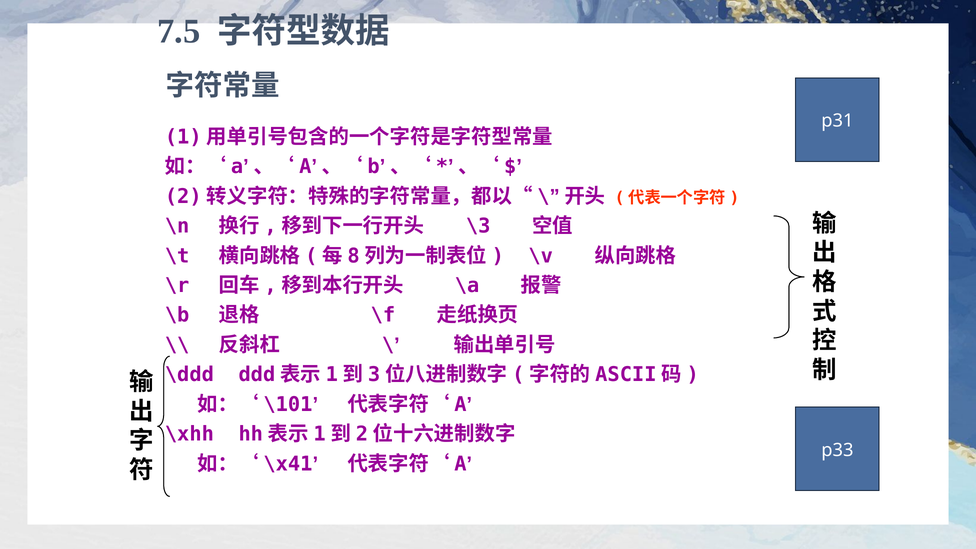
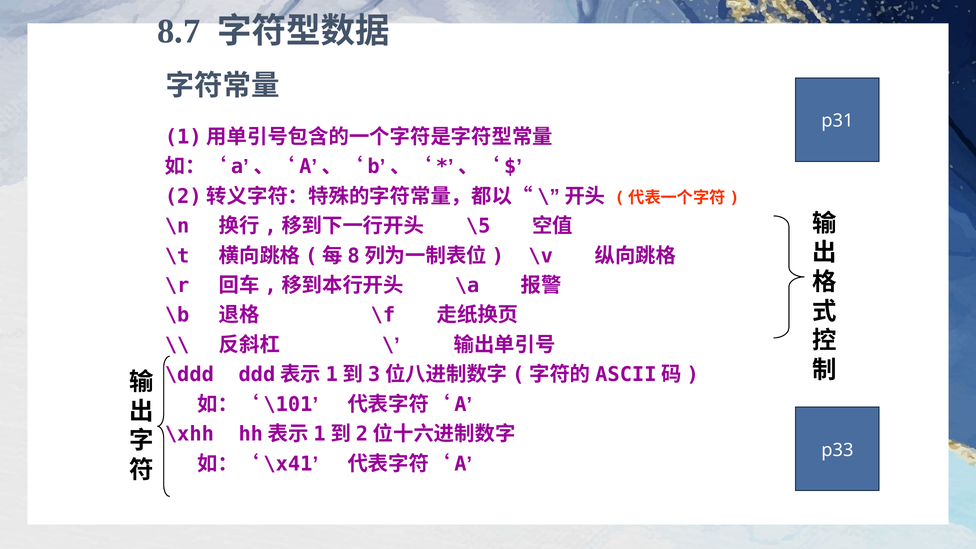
7.5: 7.5 -> 8.7 (179, 32)
\3: \3 -> \5 (478, 226)
